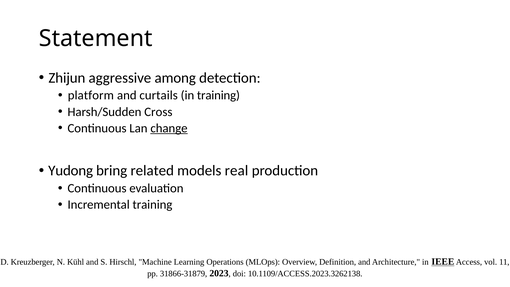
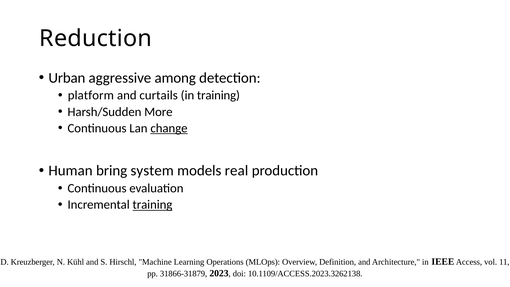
Statement: Statement -> Reduction (96, 38)
Zhijun: Zhijun -> Urban (67, 78)
Cross: Cross -> More (158, 112)
Yudong: Yudong -> Human (71, 171)
related: related -> system (152, 171)
training underline: none -> present (152, 205)
IEEE underline: present -> none (443, 262)
